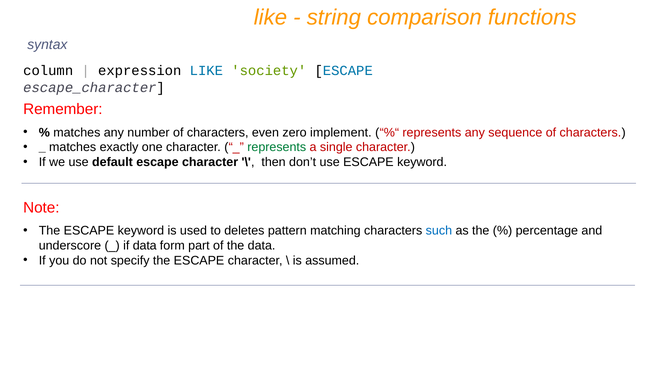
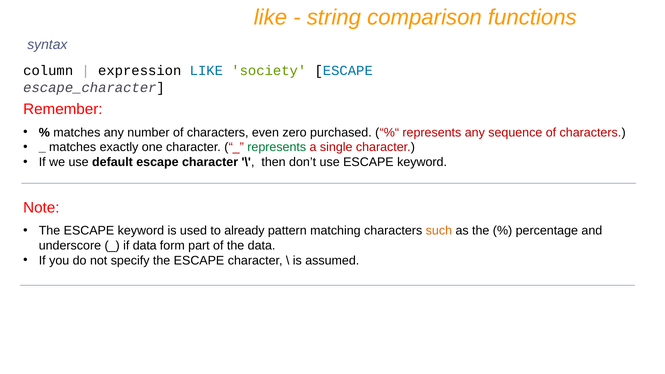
implement: implement -> purchased (341, 132)
deletes: deletes -> already (244, 231)
such colour: blue -> orange (439, 231)
